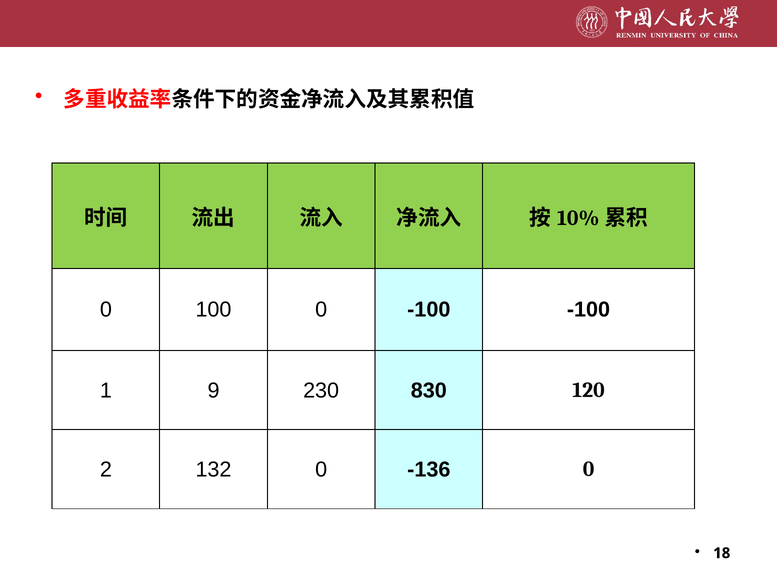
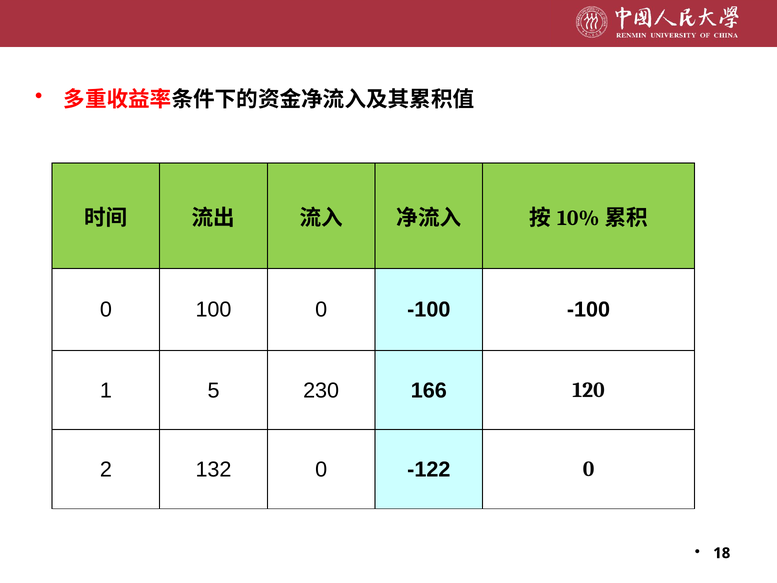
9: 9 -> 5 (214, 390)
830: 830 -> 166 (429, 390)
-136: -136 -> -122 (429, 469)
